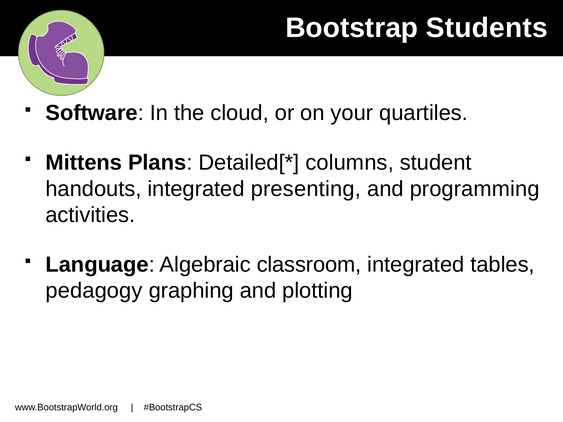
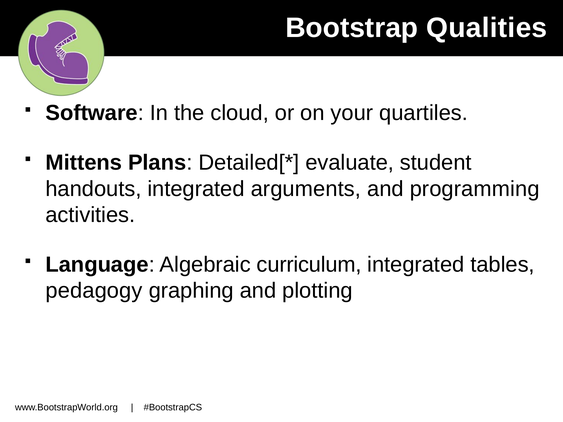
Students: Students -> Qualities (487, 28)
columns: columns -> evaluate (350, 163)
presenting: presenting -> arguments (306, 189)
classroom: classroom -> curriculum (309, 265)
